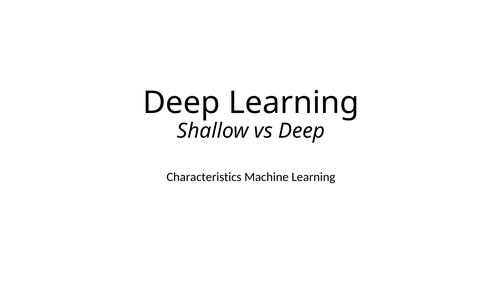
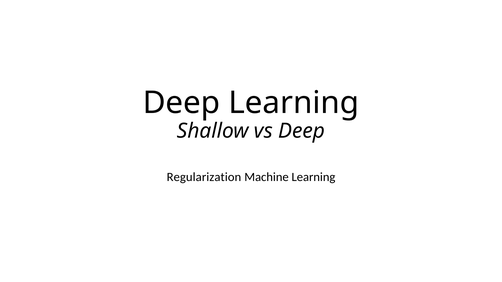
Characteristics: Characteristics -> Regularization (204, 177)
